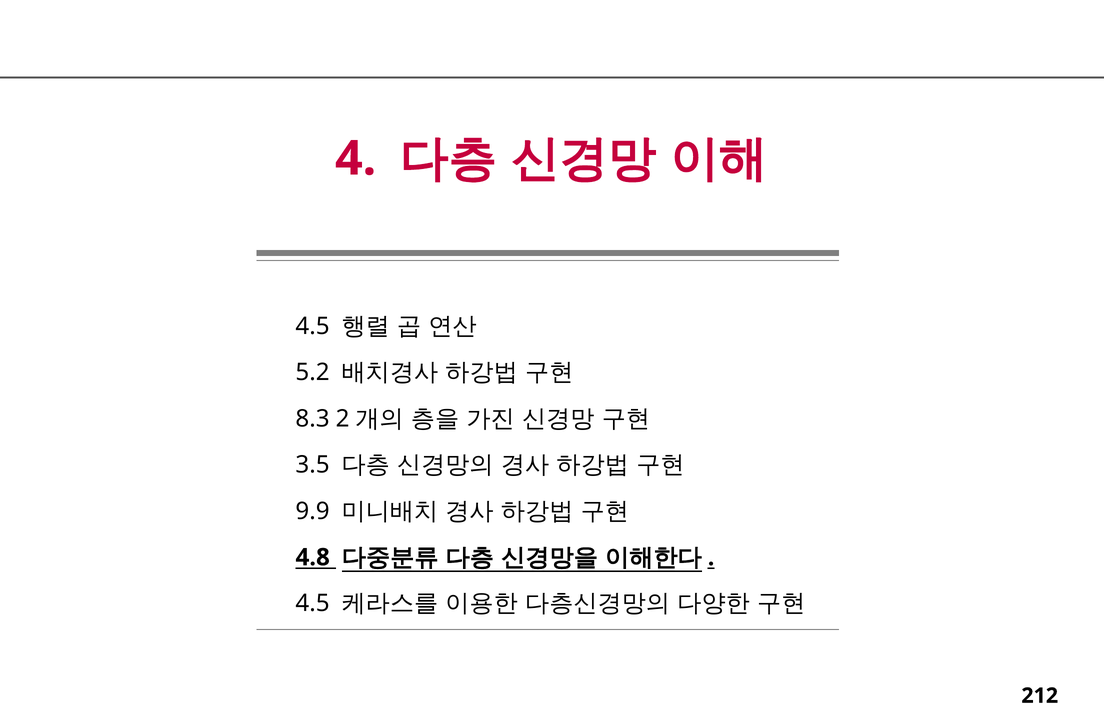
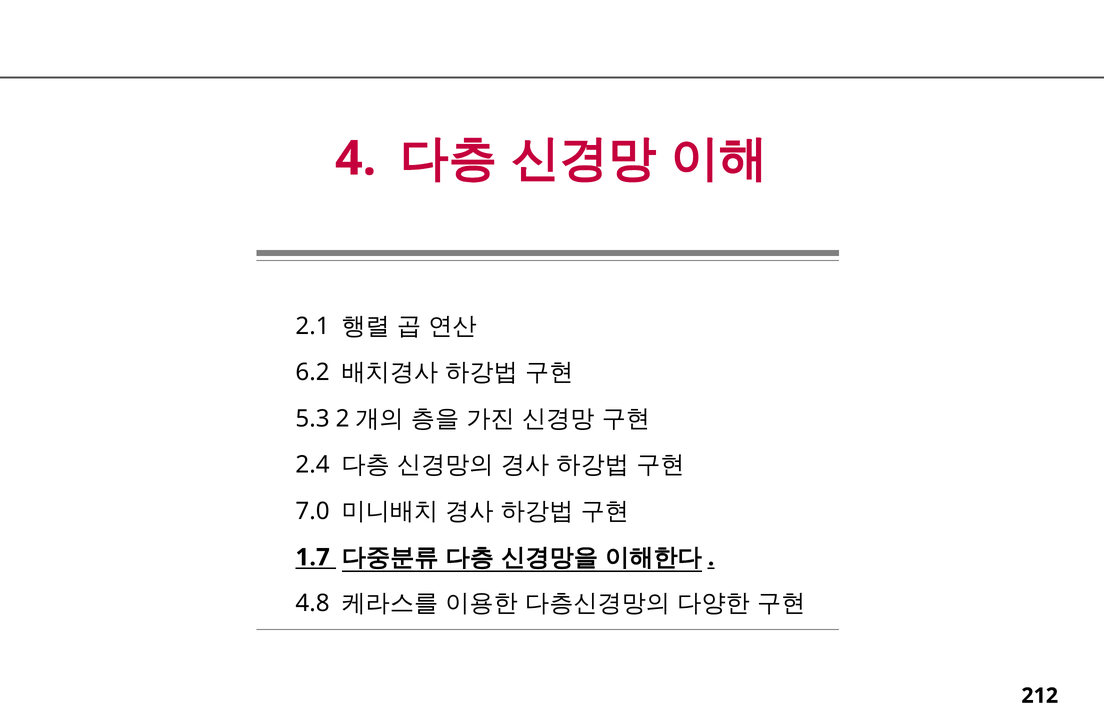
4.5: 4.5 -> 2.1 (313, 326)
5.2: 5.2 -> 6.2 (313, 373)
8.3: 8.3 -> 5.3 (313, 419)
3.5: 3.5 -> 2.4 (313, 465)
9.9: 9.9 -> 7.0 (313, 511)
4.8: 4.8 -> 1.7 (313, 557)
4.5: 4.5 -> 4.8 (313, 604)
